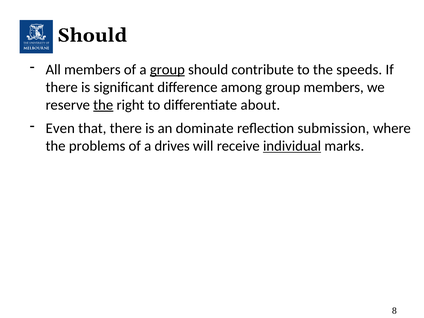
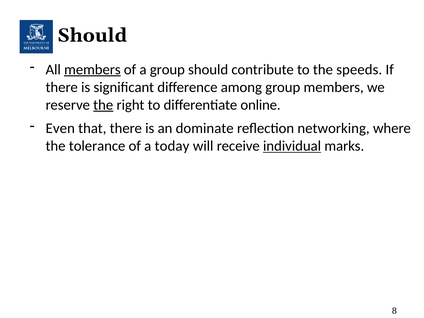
members underline: none -> present (92, 70)
group underline: present -> none (167, 70)
about: about -> online (261, 105)
submission: submission -> networking (334, 128)
problems: problems -> tolerance (97, 146)
drives: drives -> today (172, 146)
